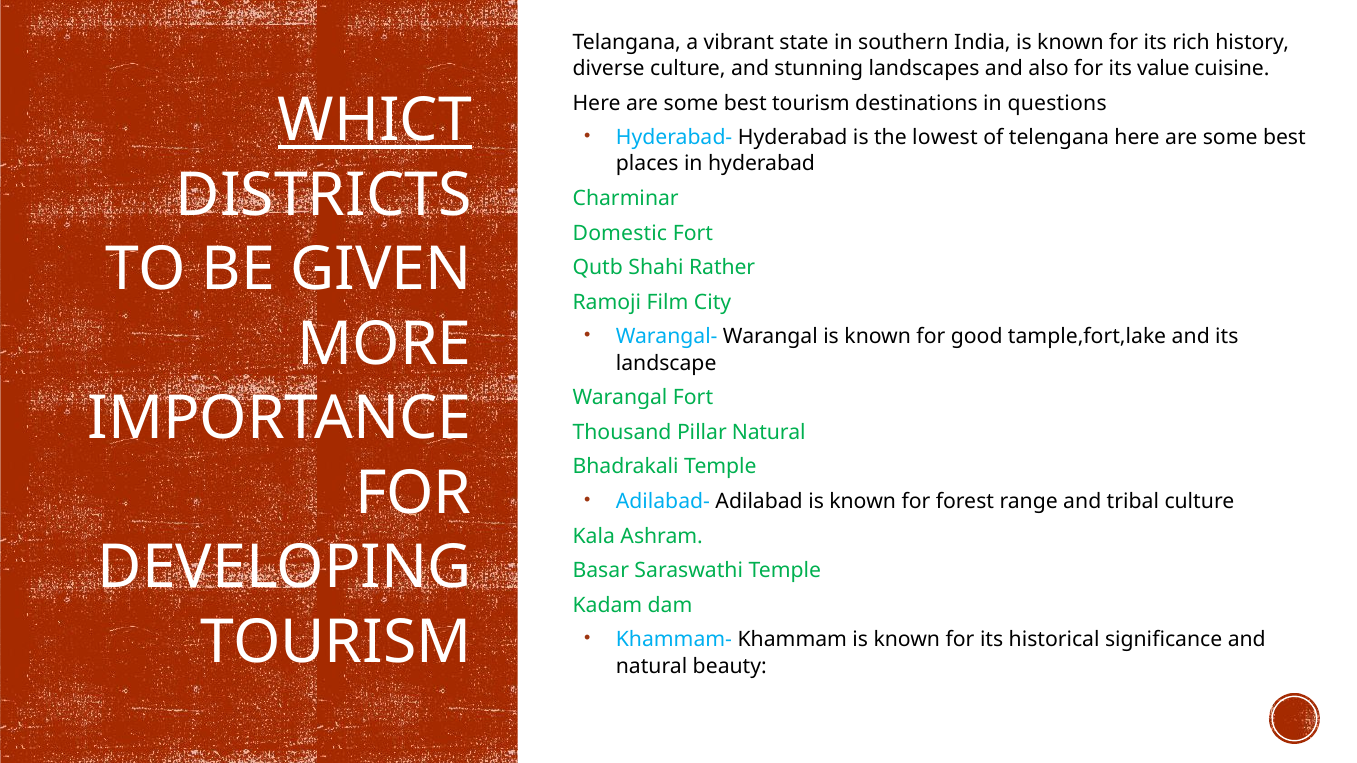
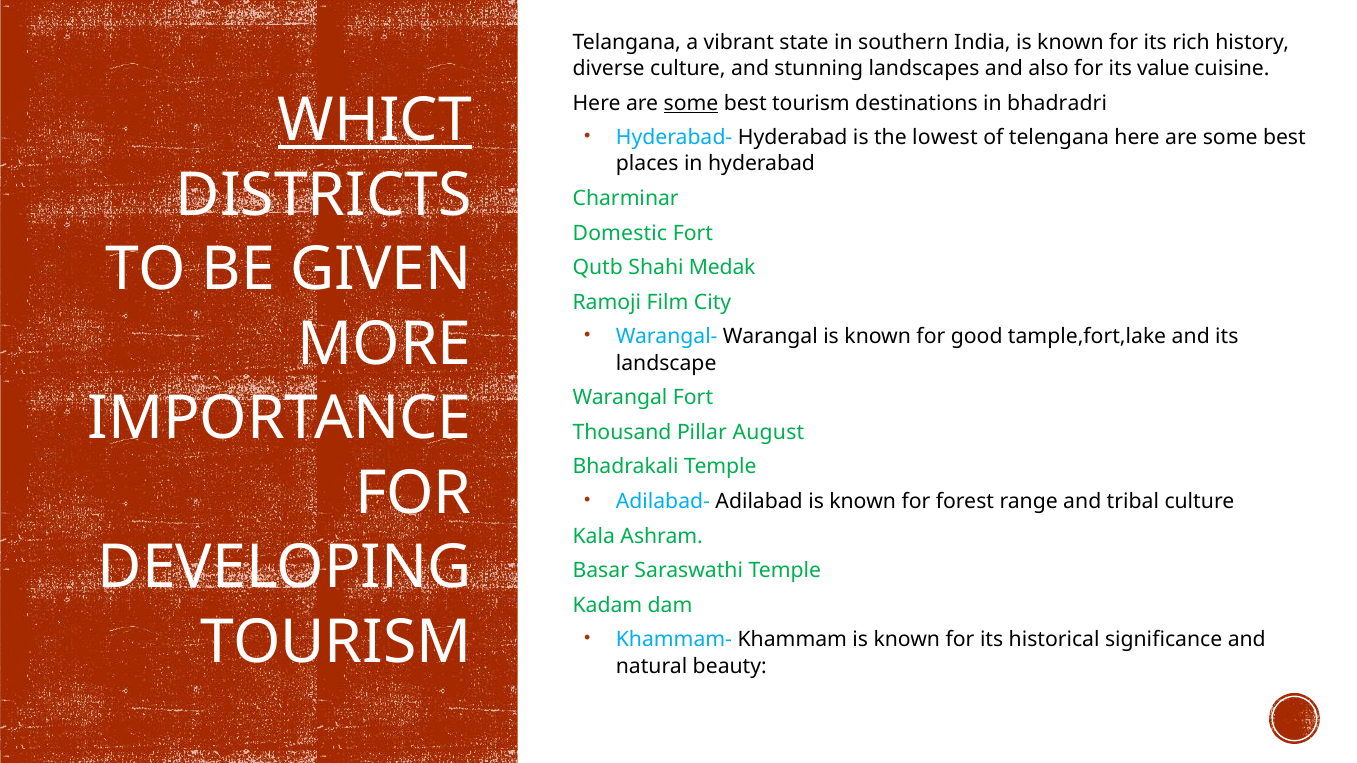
some underline: none -> present (691, 103)
questions: questions -> bhadradri (1057, 103)
Rather: Rather -> Medak (722, 268)
Pillar Natural: Natural -> August (768, 432)
